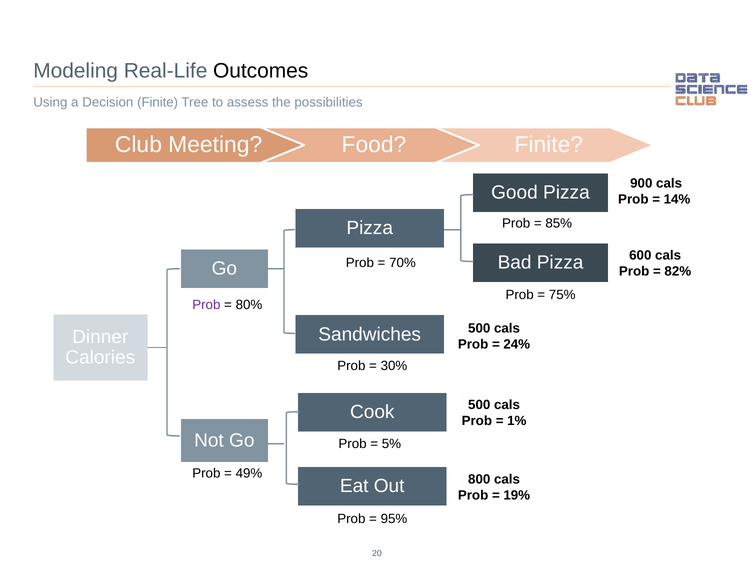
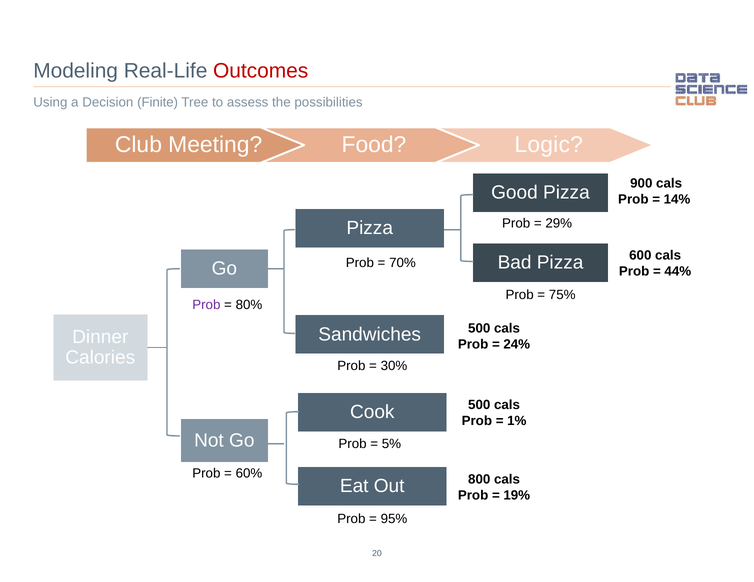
Outcomes colour: black -> red (261, 71)
Food Finite: Finite -> Logic (549, 145)
85%: 85% -> 29% (559, 224)
82%: 82% -> 44% (678, 272)
49%: 49% -> 60% (249, 474)
